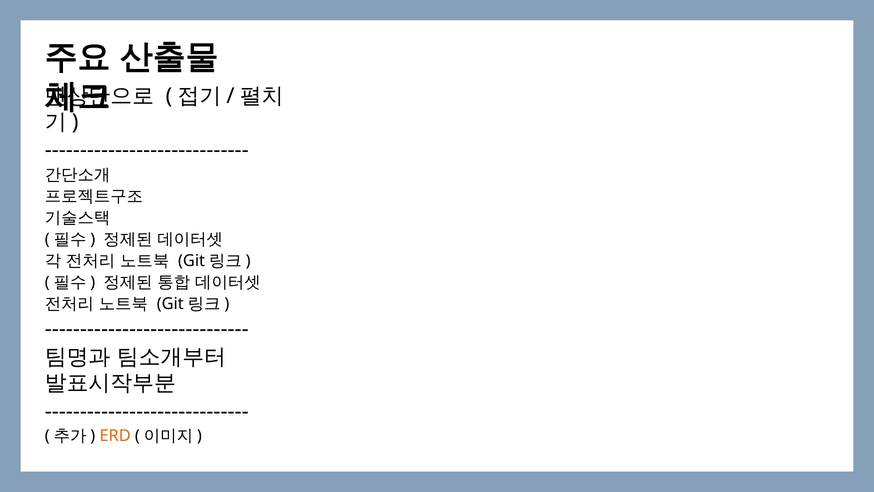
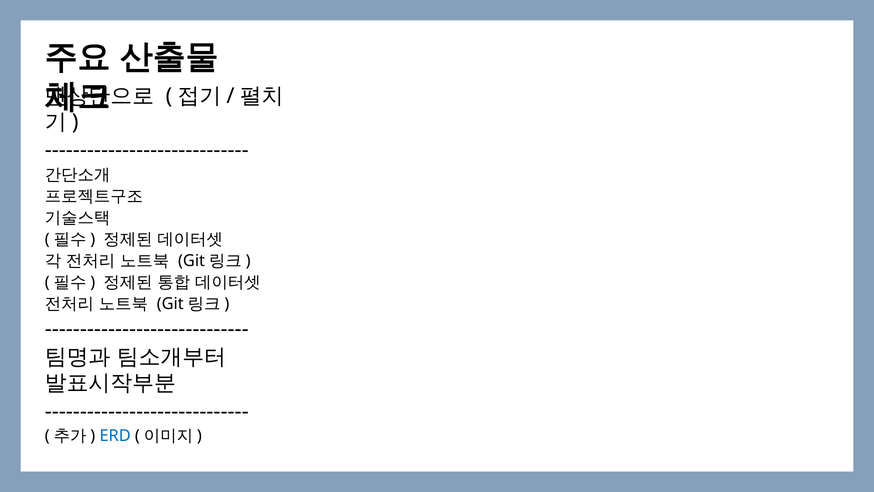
ERD colour: orange -> blue (115, 435)
